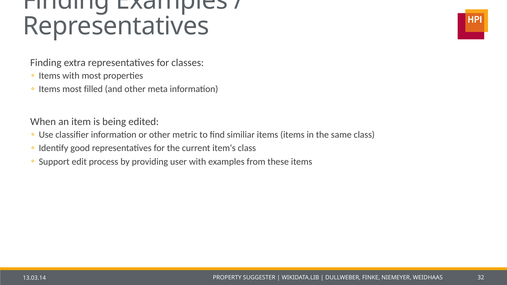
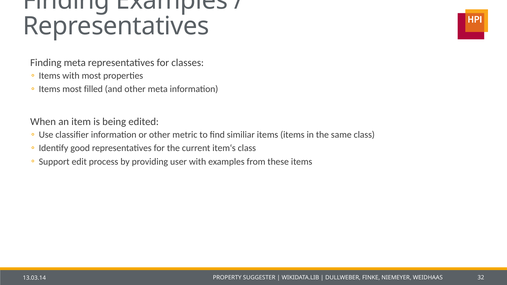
Finding extra: extra -> meta (75, 63)
